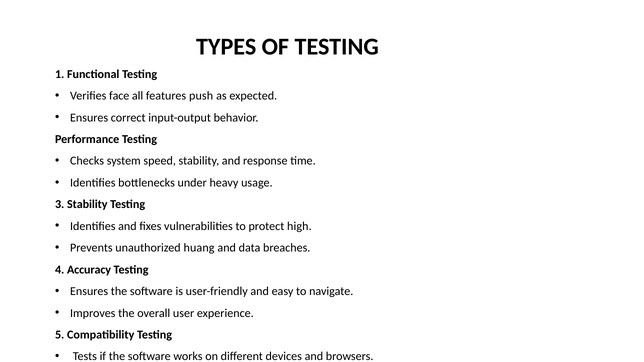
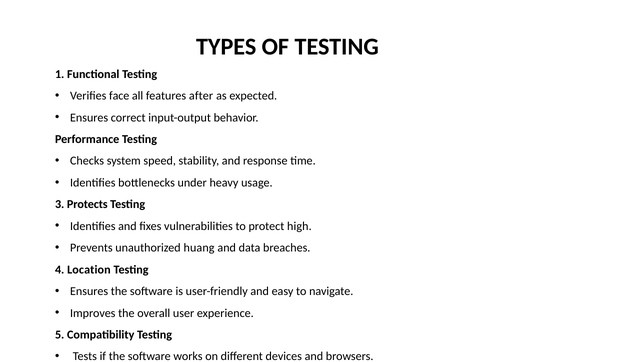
push: push -> after (201, 96)
3 Stability: Stability -> Protects (87, 205)
Accuracy: Accuracy -> Location (89, 270)
